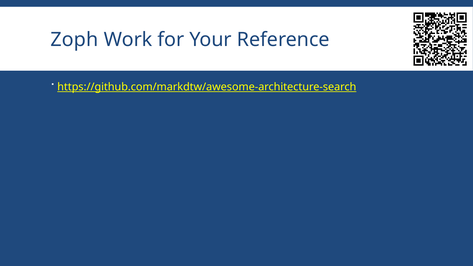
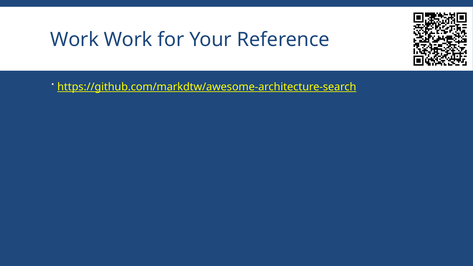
Zoph: Zoph -> Work (75, 40)
